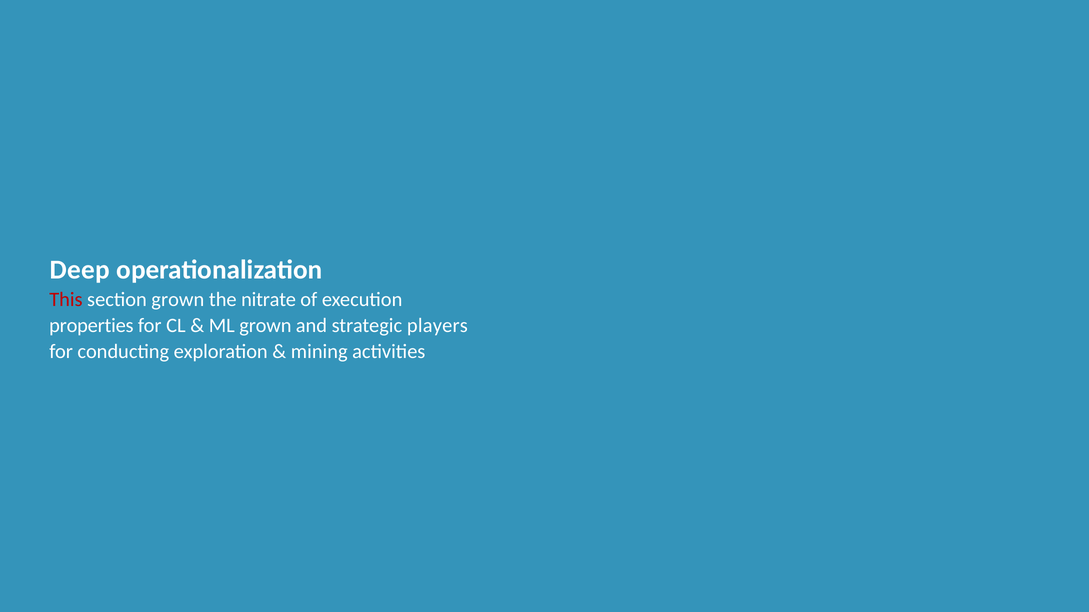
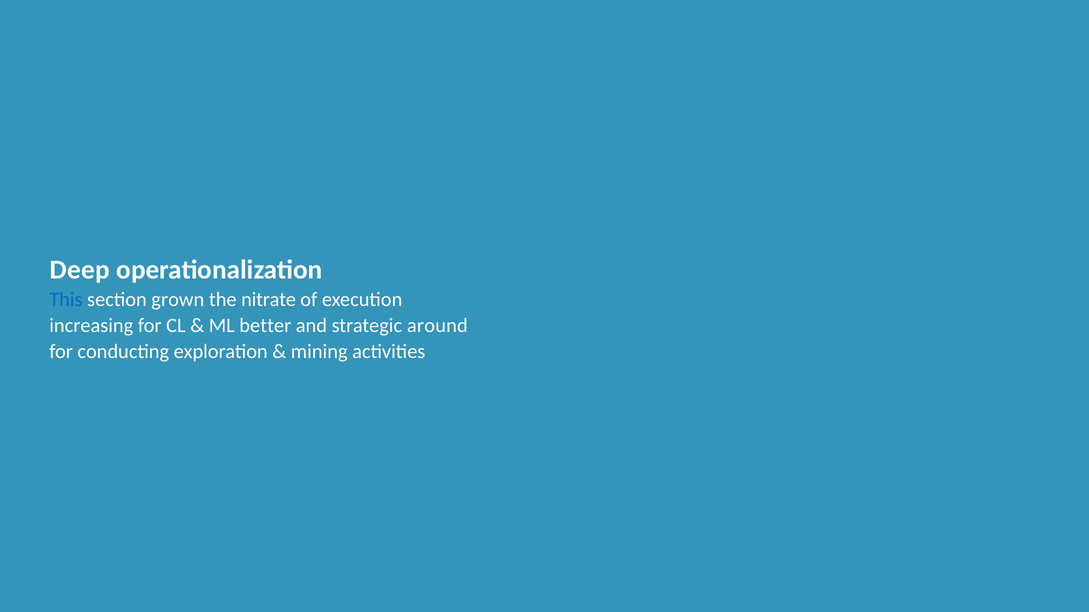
This colour: red -> blue (66, 300)
properties: properties -> increasing (91, 326)
ML grown: grown -> better (265, 326)
players: players -> around (437, 326)
